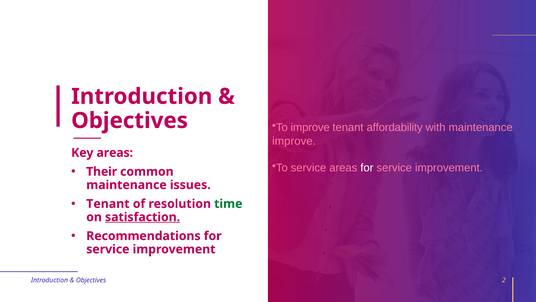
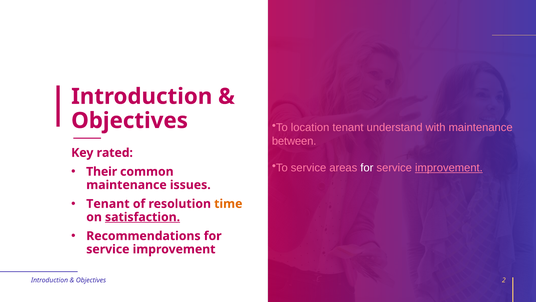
To improve: improve -> location (310, 127)
affordability: affordability -> understand (395, 127)
improve: improve -> between (294, 141)
Key areas: areas -> rated (115, 153)
improvement underline: none -> present (449, 168)
time colour: green -> orange (228, 203)
